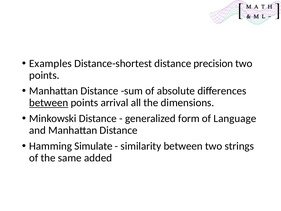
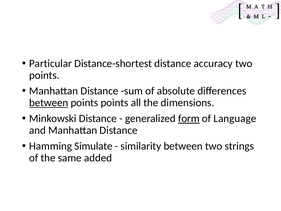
Examples: Examples -> Particular (51, 63)
precision: precision -> accuracy (213, 63)
points arrival: arrival -> points (114, 103)
form underline: none -> present (189, 118)
